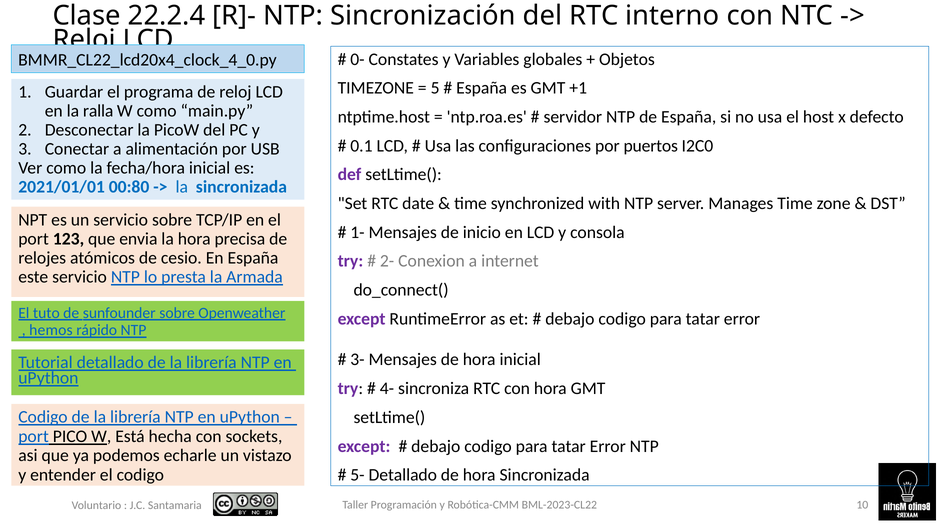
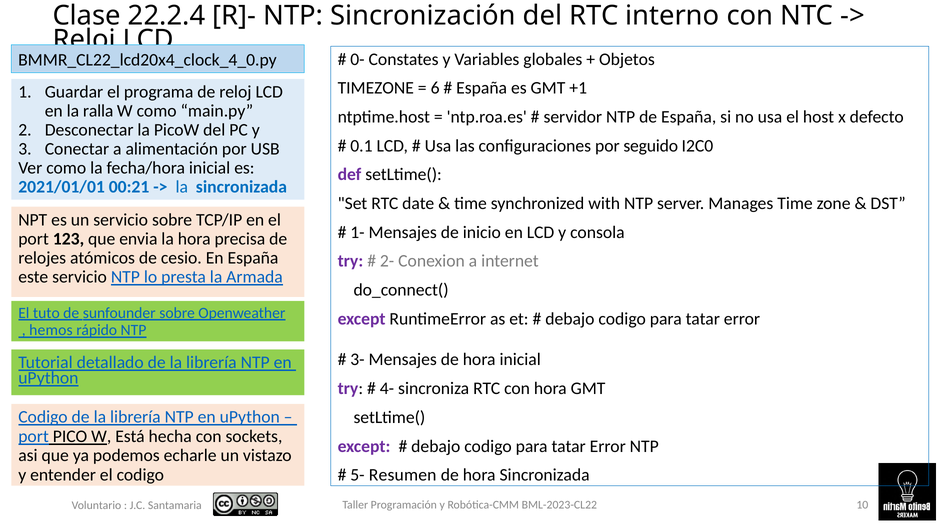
5: 5 -> 6 (435, 88)
puertos: puertos -> seguido (651, 146)
00:80: 00:80 -> 00:21 (129, 187)
5- Detallado: Detallado -> Resumen (403, 475)
